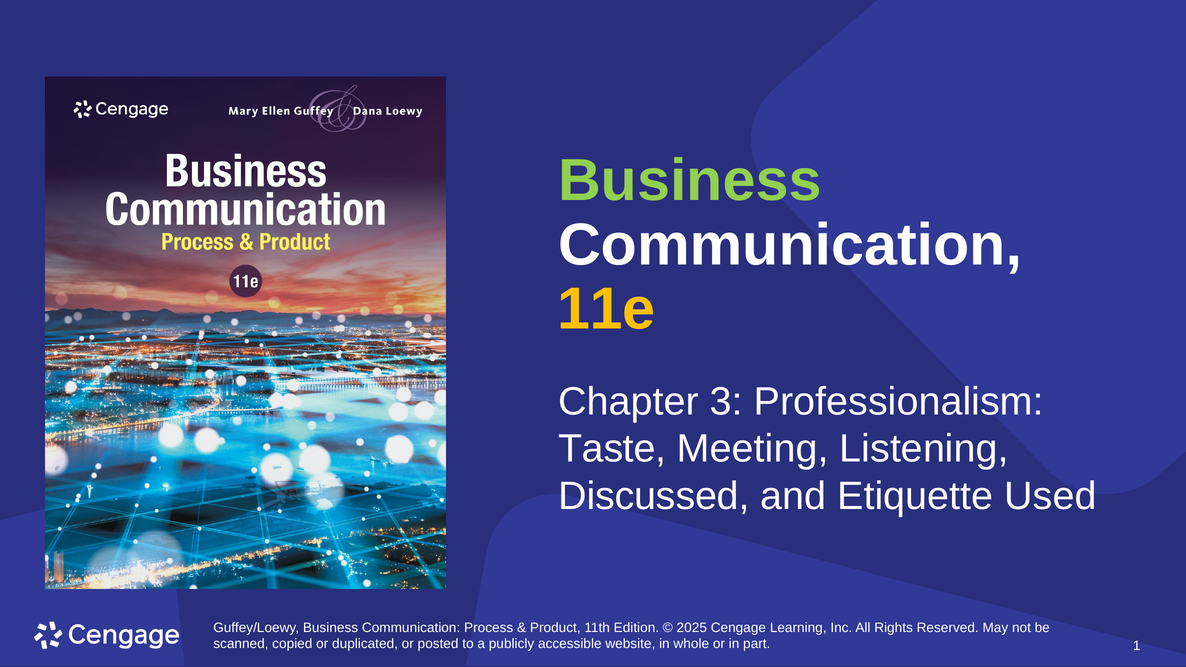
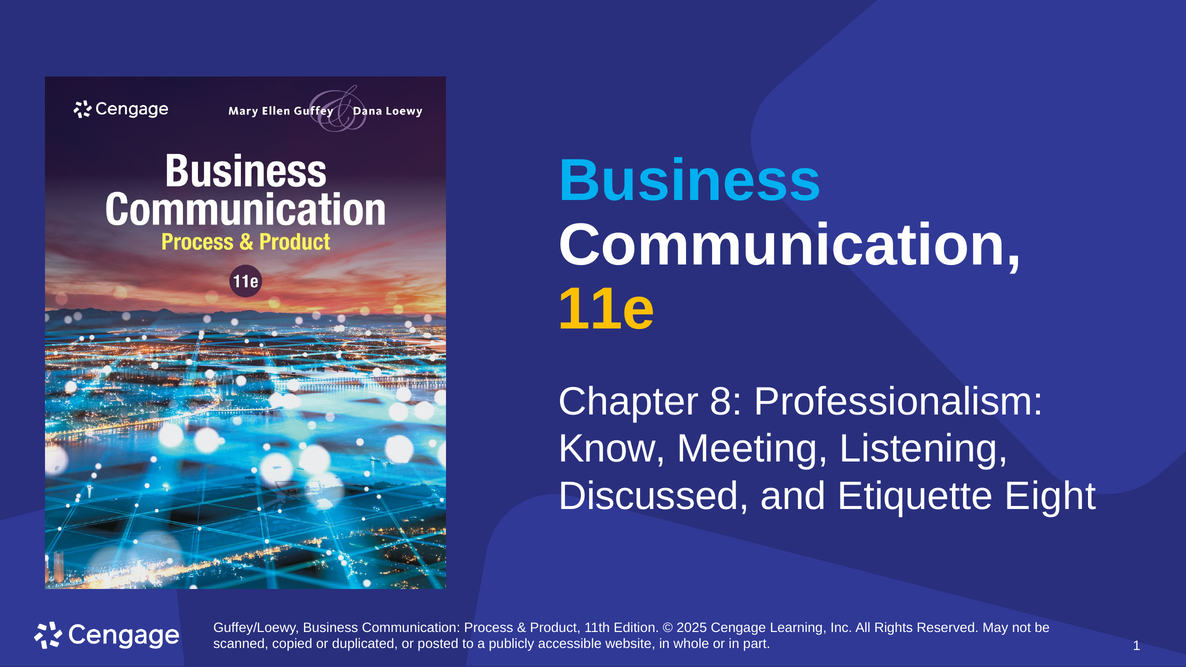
Business colour: light green -> light blue (690, 181)
3: 3 -> 8 (726, 402)
Taste: Taste -> Know (612, 449)
Used: Used -> Eight (1050, 496)
